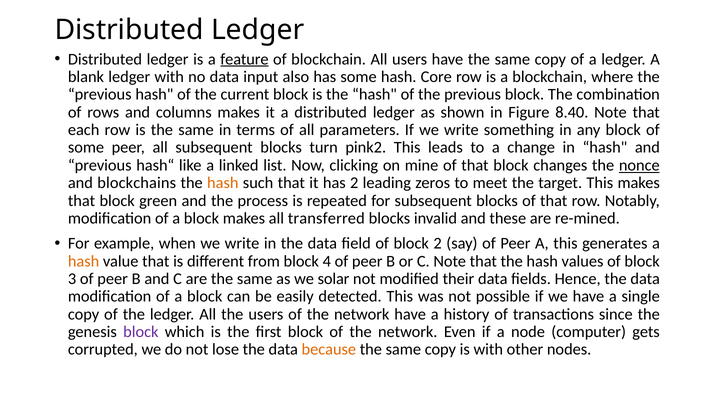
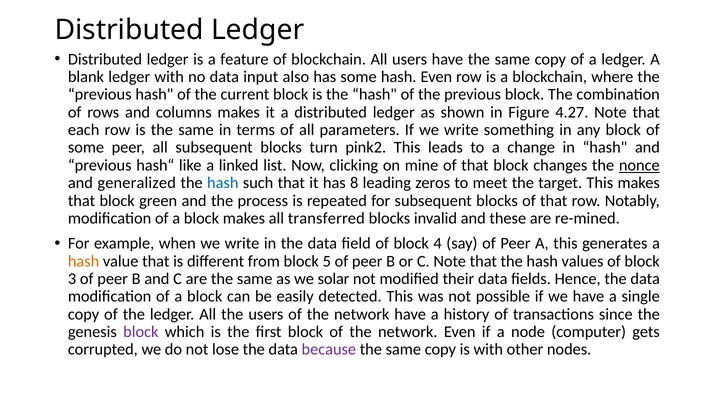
feature underline: present -> none (244, 59)
hash Core: Core -> Even (436, 77)
8.40: 8.40 -> 4.27 (572, 112)
blockchains: blockchains -> generalized (137, 183)
hash colour: orange -> blue (223, 183)
has 2: 2 -> 8 (354, 183)
block 2: 2 -> 4 (438, 244)
4: 4 -> 5 (327, 261)
because colour: orange -> purple (329, 350)
